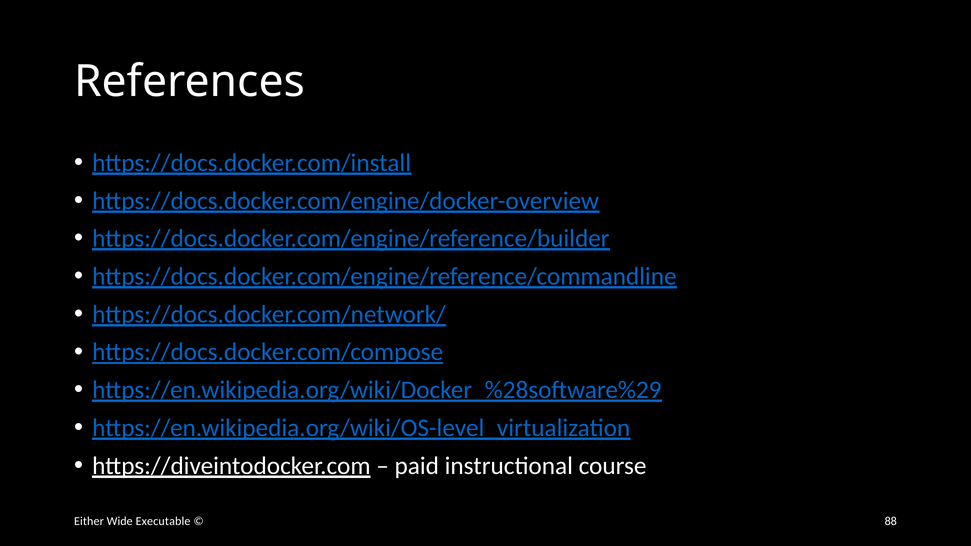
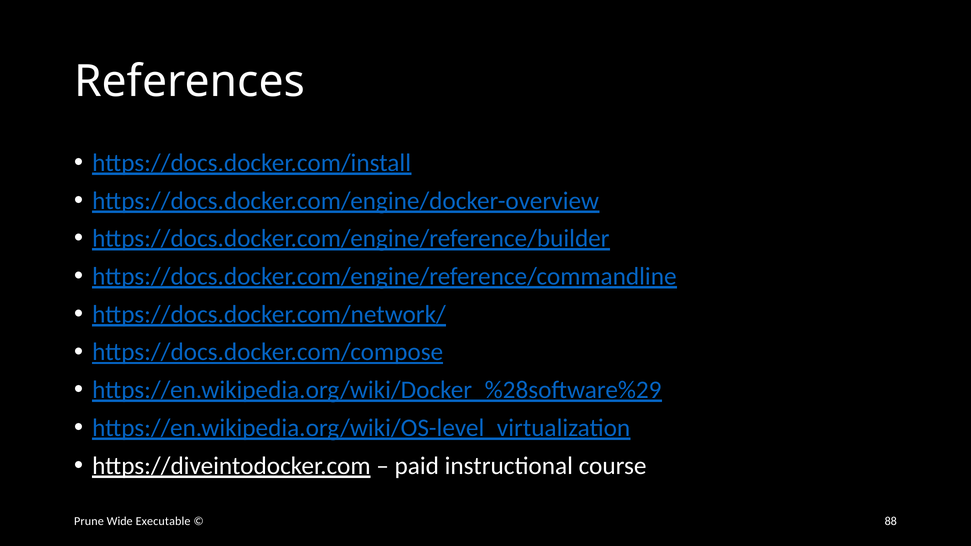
Either: Either -> Prune (89, 522)
